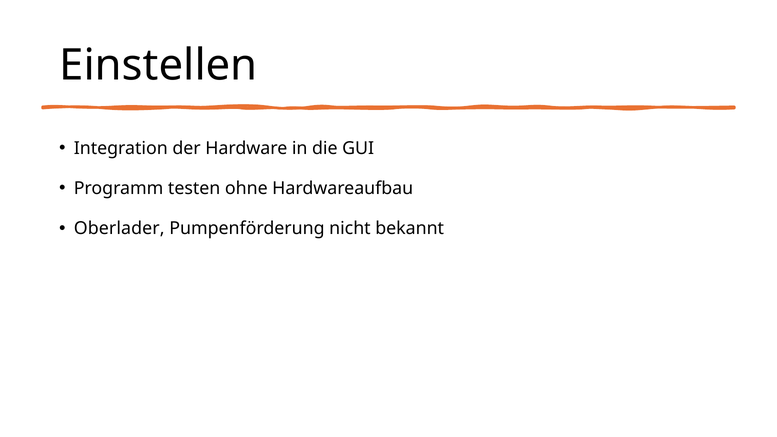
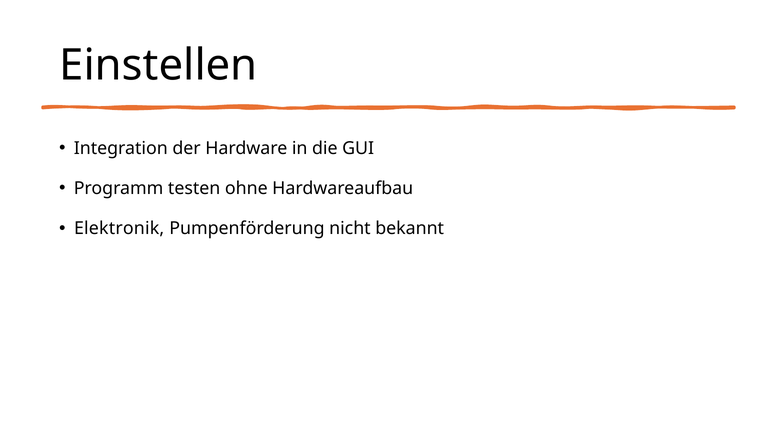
Oberlader: Oberlader -> Elektronik (119, 229)
